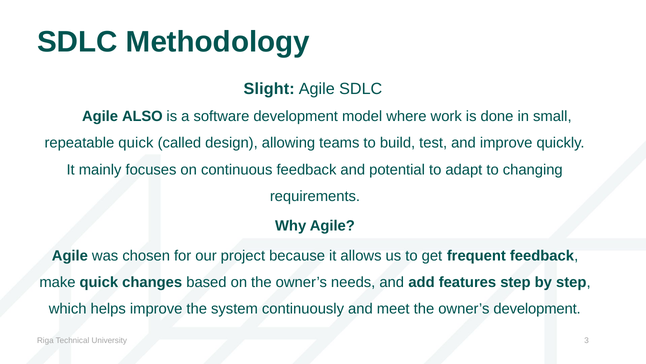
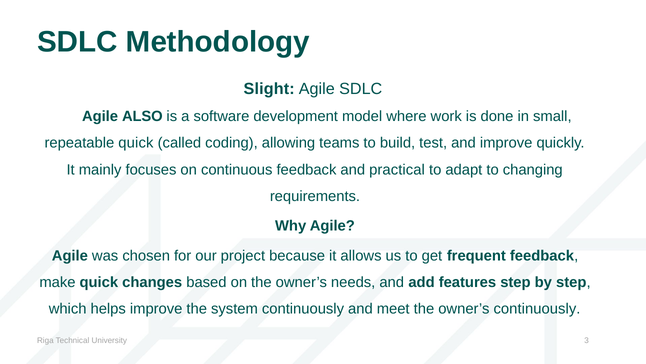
design: design -> coding (232, 143)
potential: potential -> practical (397, 169)
owner’s development: development -> continuously (537, 308)
